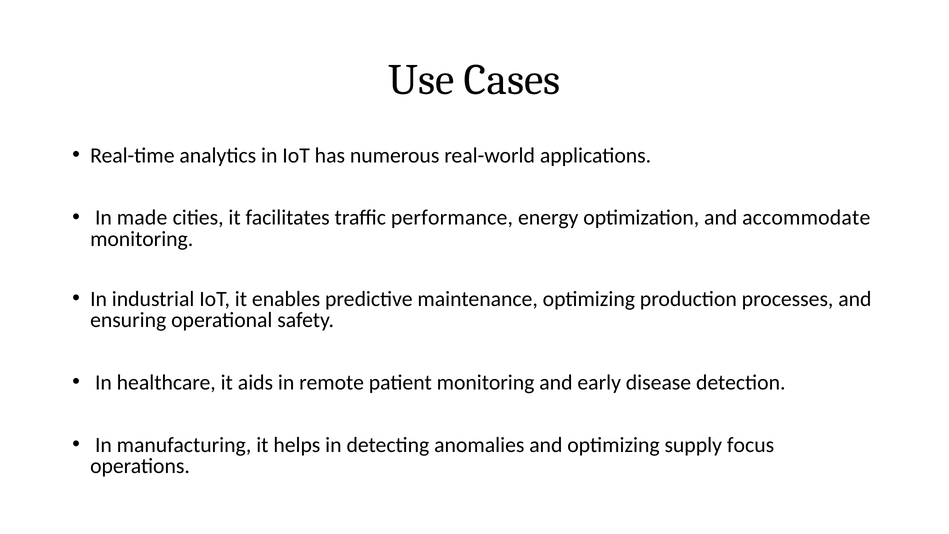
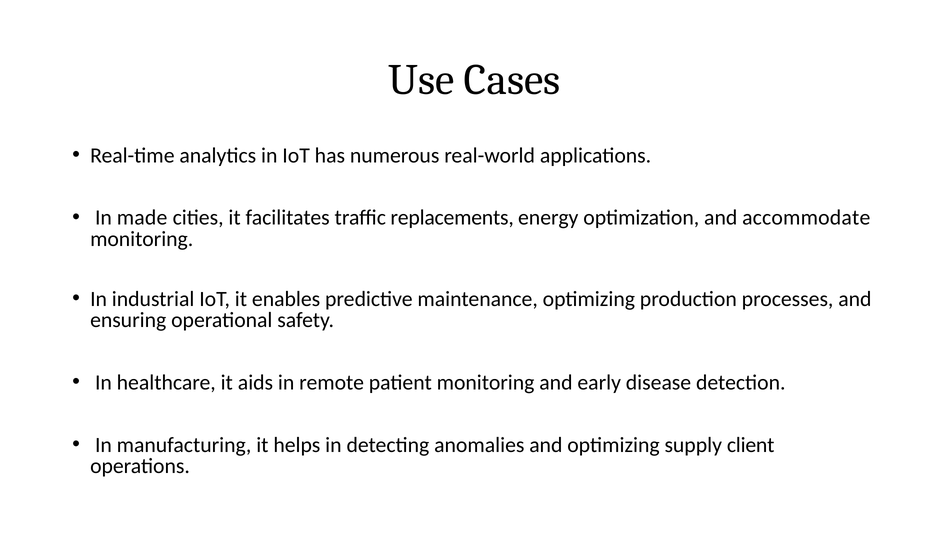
performance: performance -> replacements (452, 218)
focus: focus -> client (751, 445)
